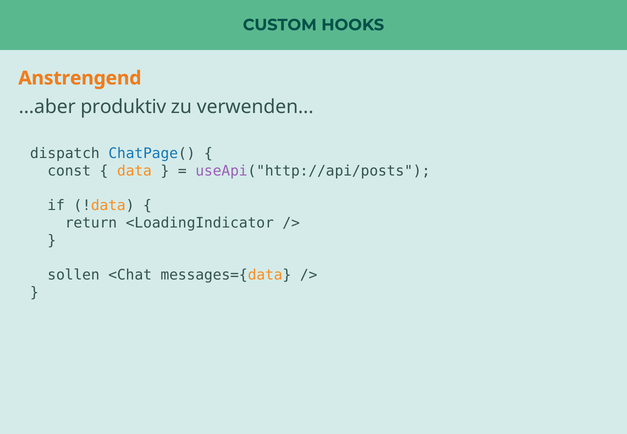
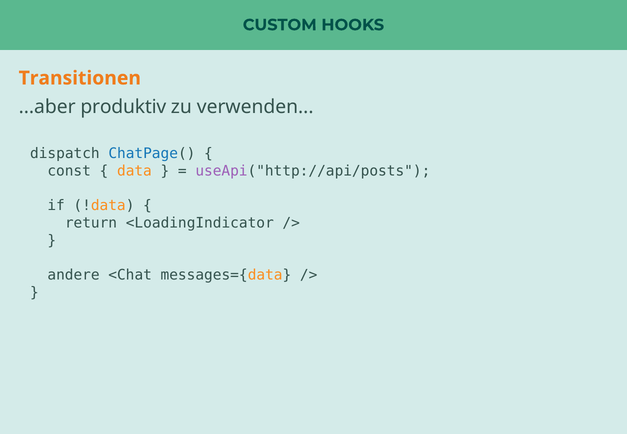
Anstrengend: Anstrengend -> Transitionen (80, 78)
sollen: sollen -> andere (74, 275)
